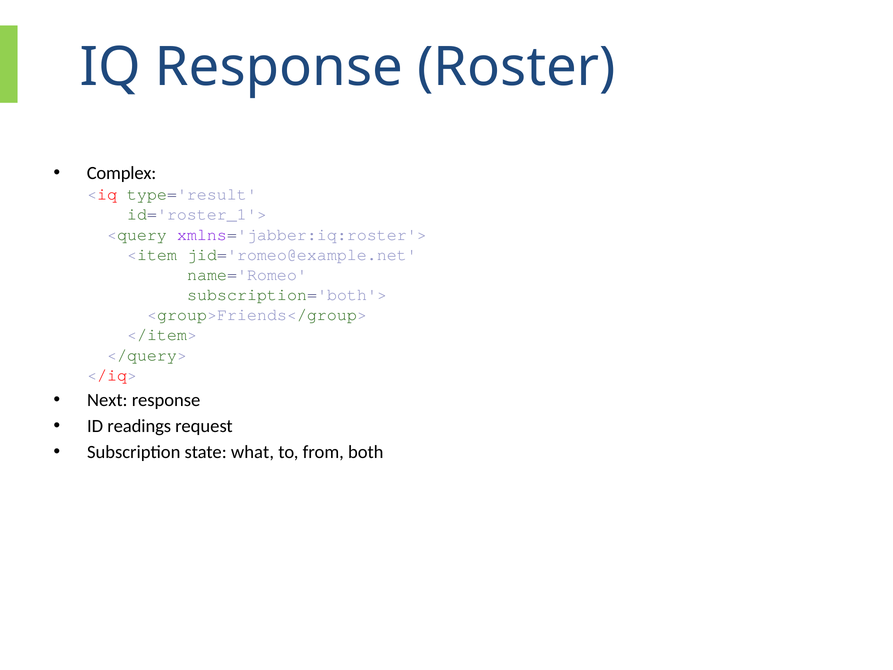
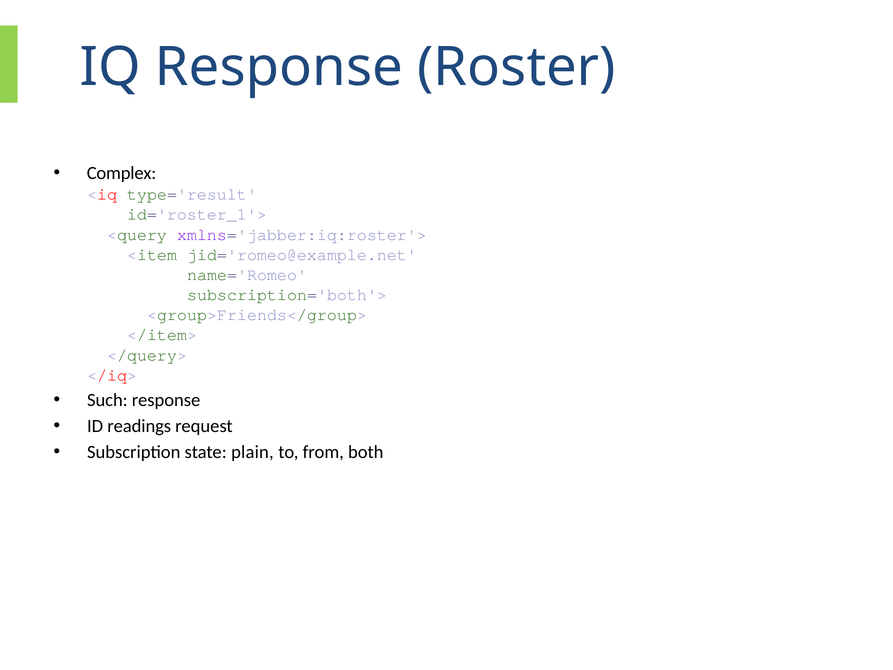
Next: Next -> Such (107, 400)
what: what -> plain (252, 452)
